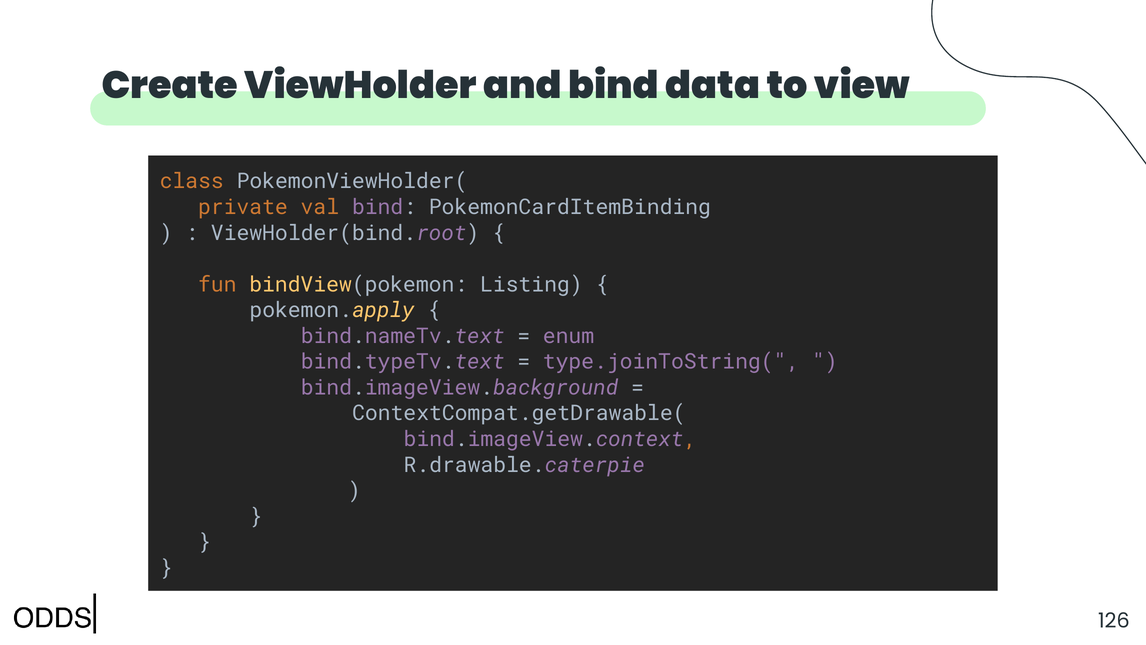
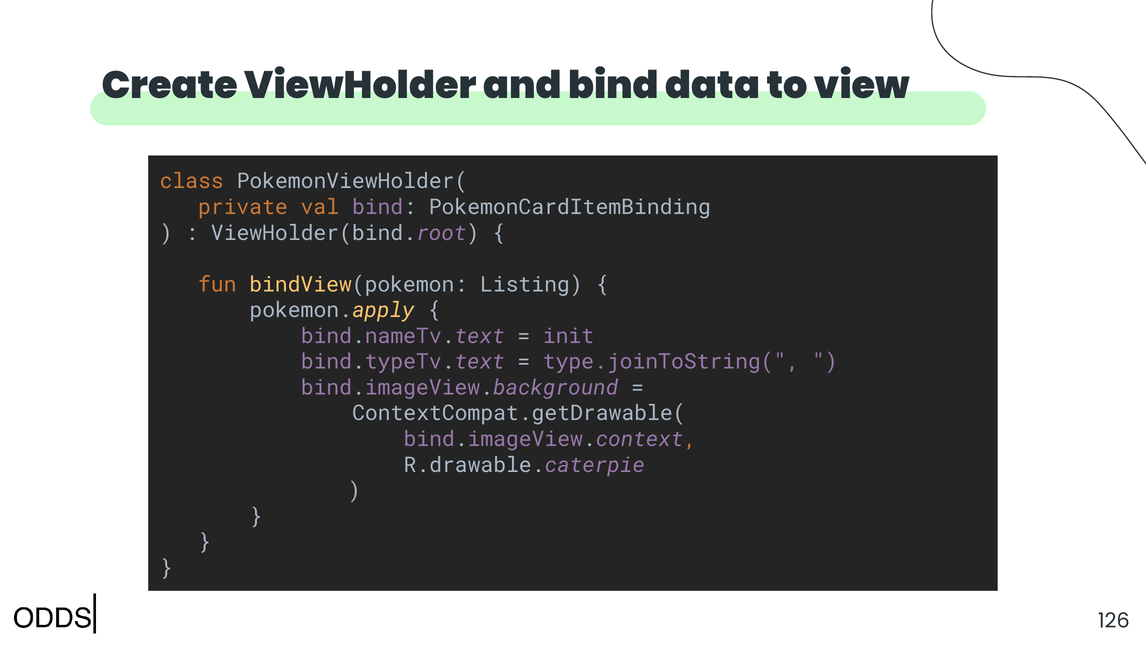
enum: enum -> init (569, 336)
